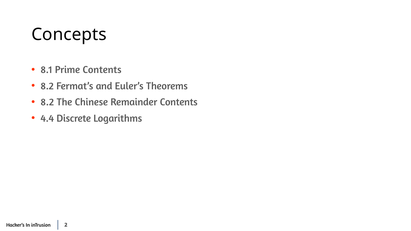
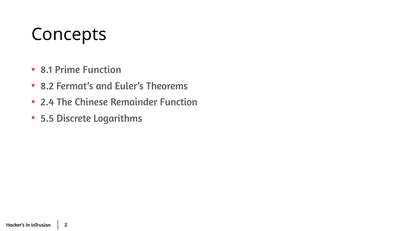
Prime Contents: Contents -> Function (102, 70)
8.2: 8.2 -> 2.4 (47, 102)
Remainder Contents: Contents -> Function (179, 102)
4.4: 4.4 -> 5.5 (47, 119)
